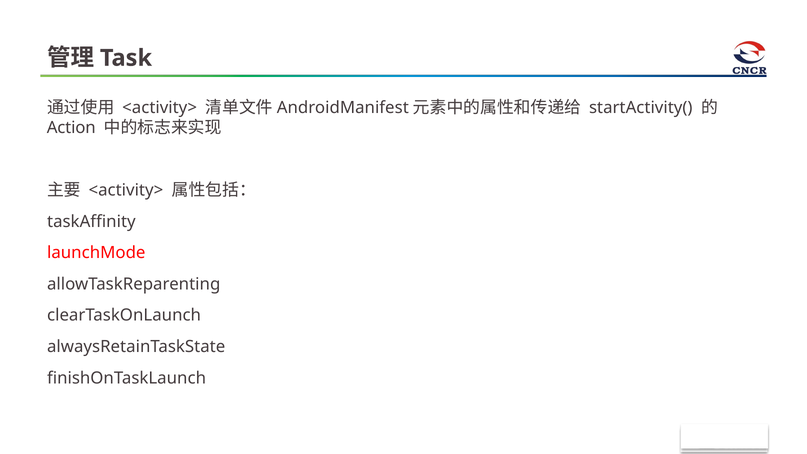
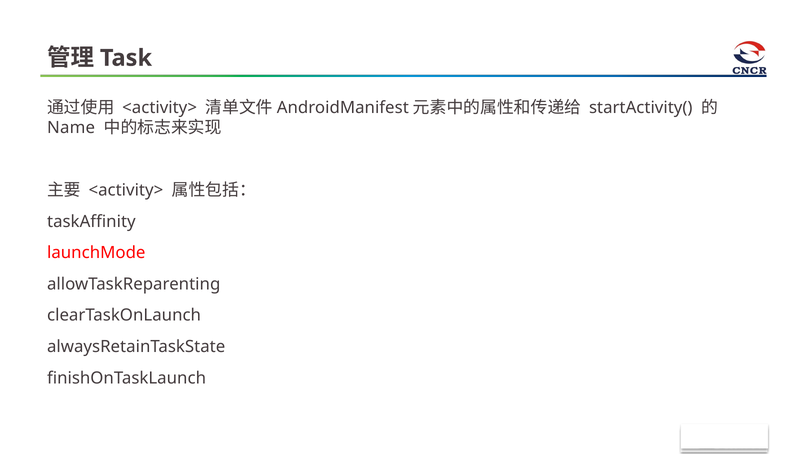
Action: Action -> Name (71, 128)
